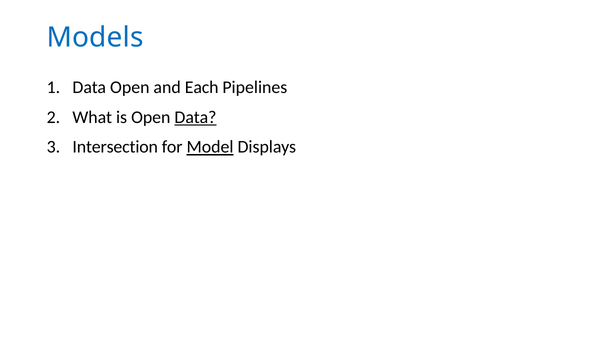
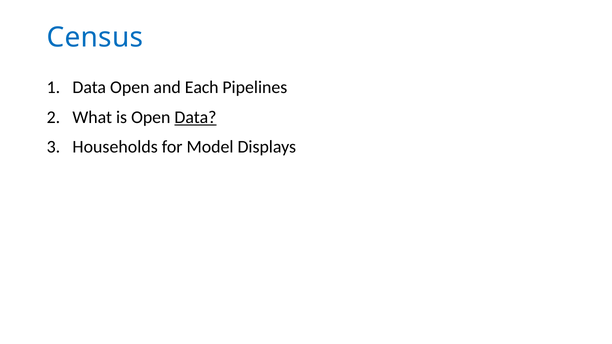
Models: Models -> Census (95, 37)
Intersection: Intersection -> Households (115, 147)
Model underline: present -> none (210, 147)
